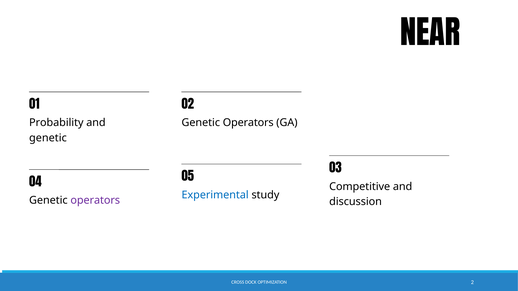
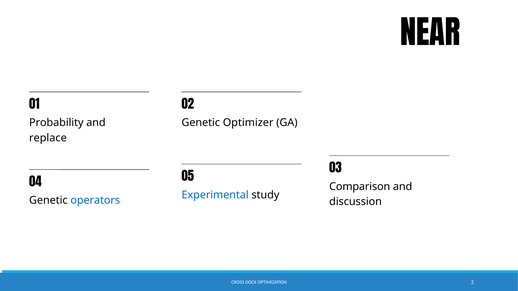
Operators: Operators -> Optimizer (248, 123)
genetic: genetic -> replace (48, 138)
Competitive: Competitive -> Comparison (360, 187)
operators colour: purple -> blue (95, 201)
